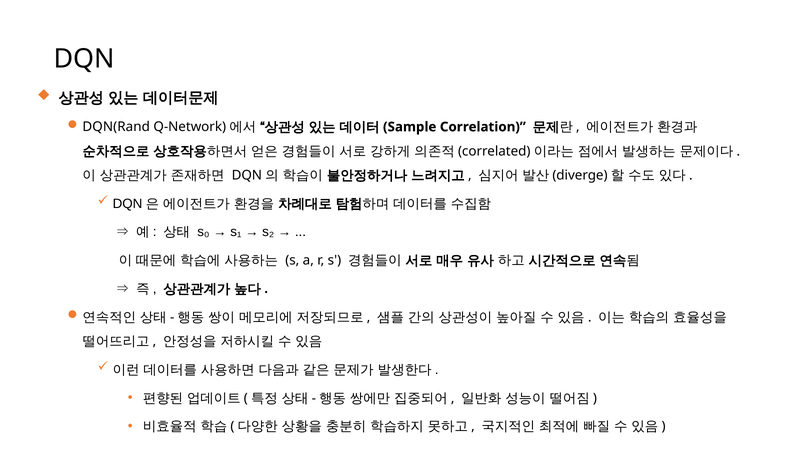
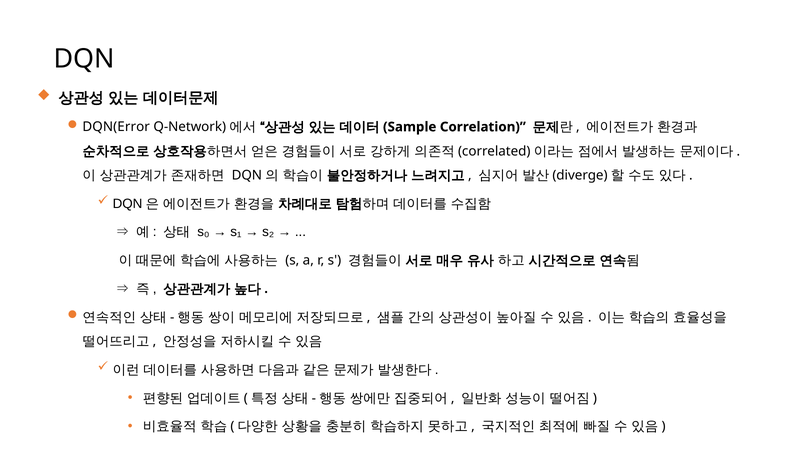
DQN(Rand: DQN(Rand -> DQN(Error (116, 127)
